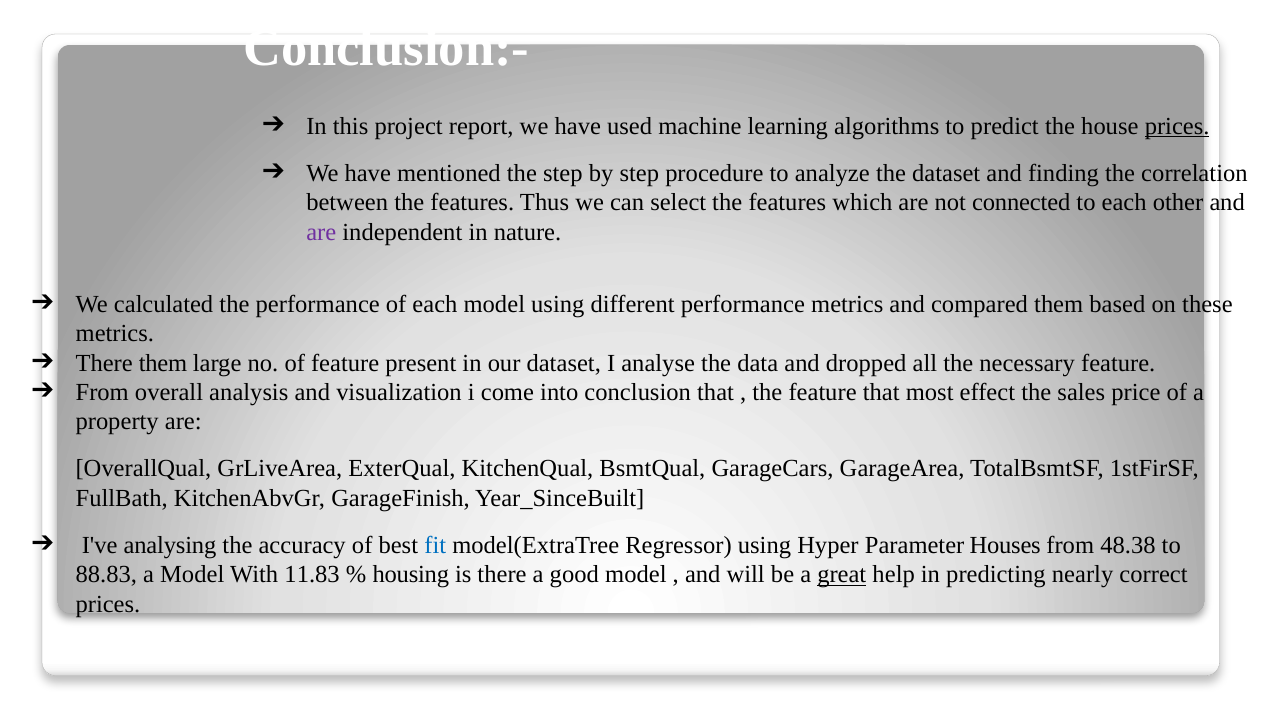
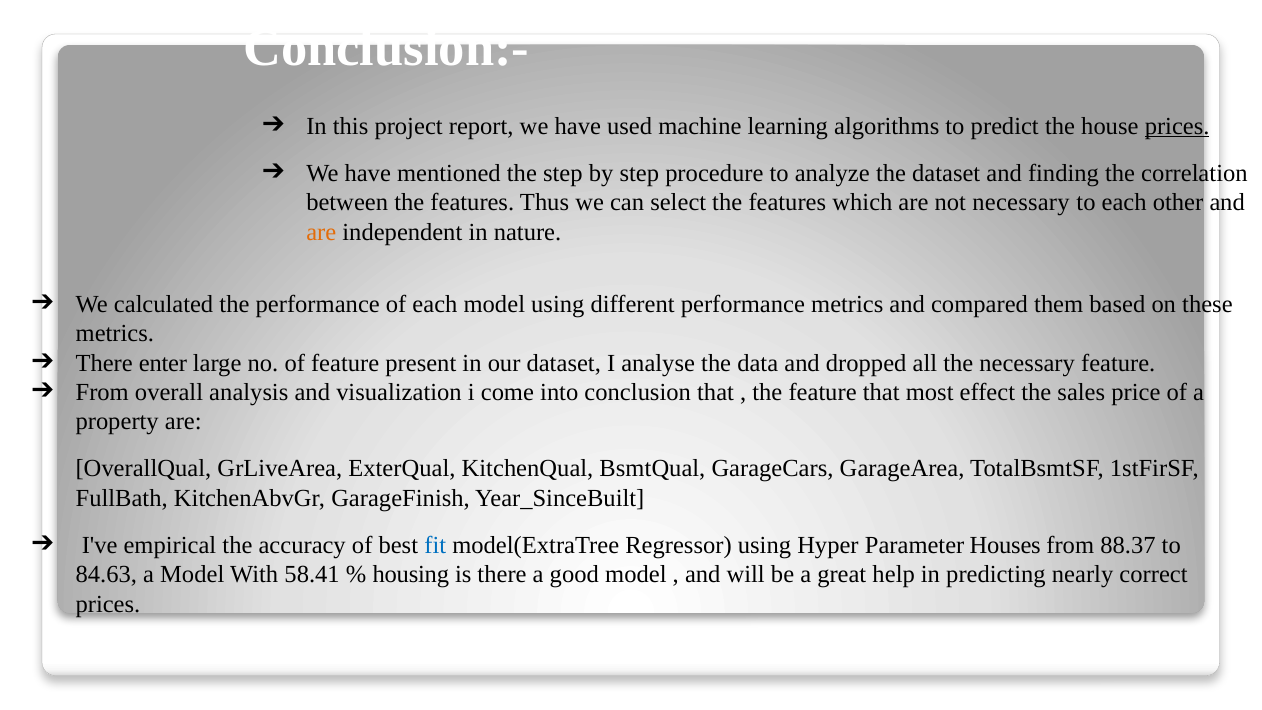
not connected: connected -> necessary (1021, 202)
are colour: purple -> orange (321, 232)
There them: them -> enter (163, 363)
analysing: analysing -> empirical (170, 545)
48.38: 48.38 -> 88.37 (1128, 545)
88.83: 88.83 -> 84.63 (106, 575)
11.83: 11.83 -> 58.41 (312, 575)
great underline: present -> none (842, 575)
